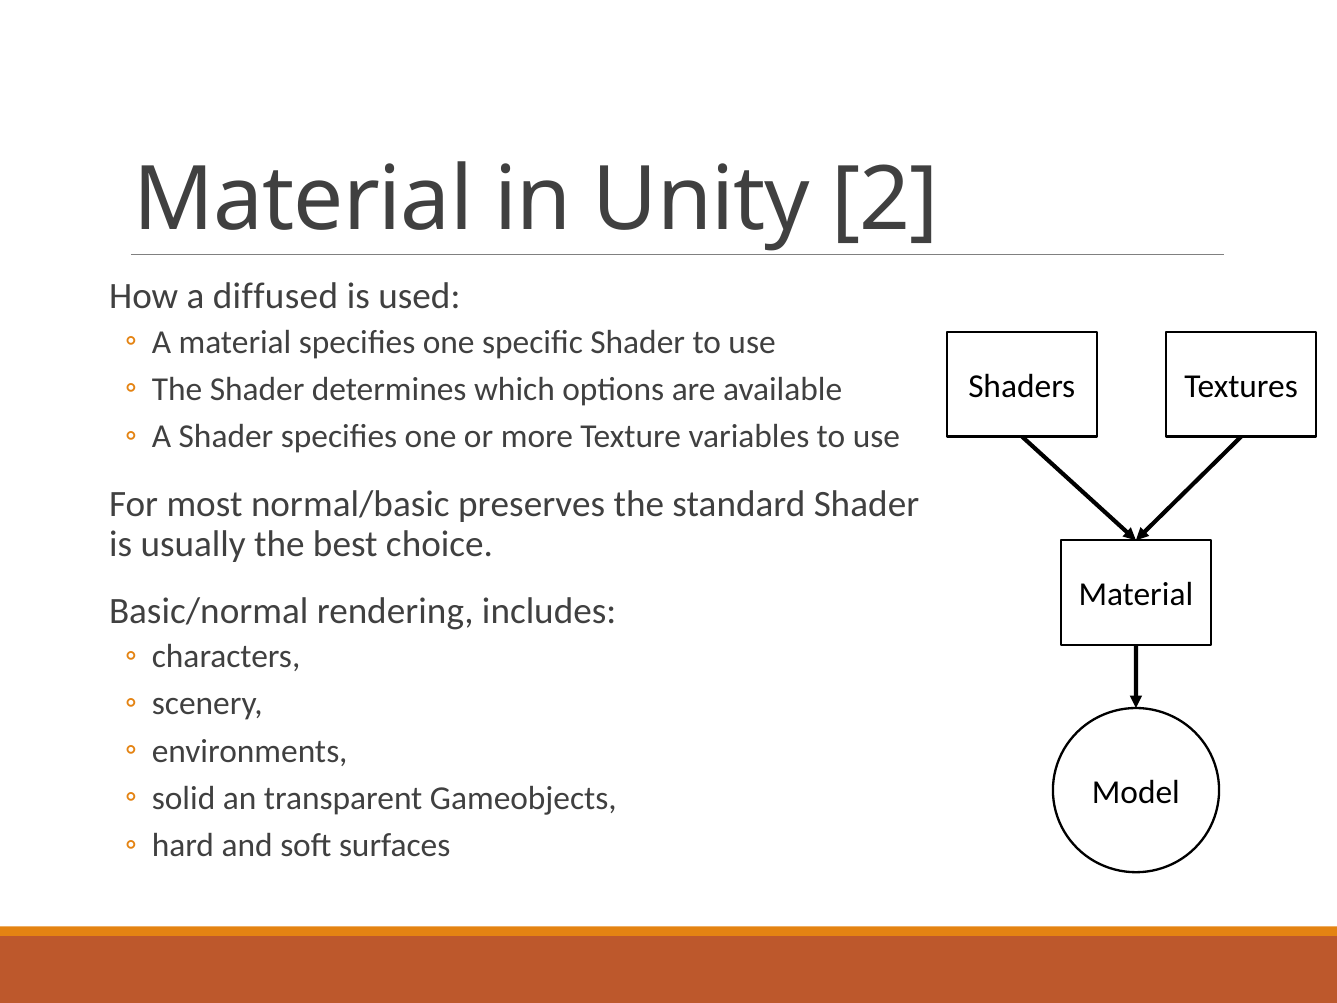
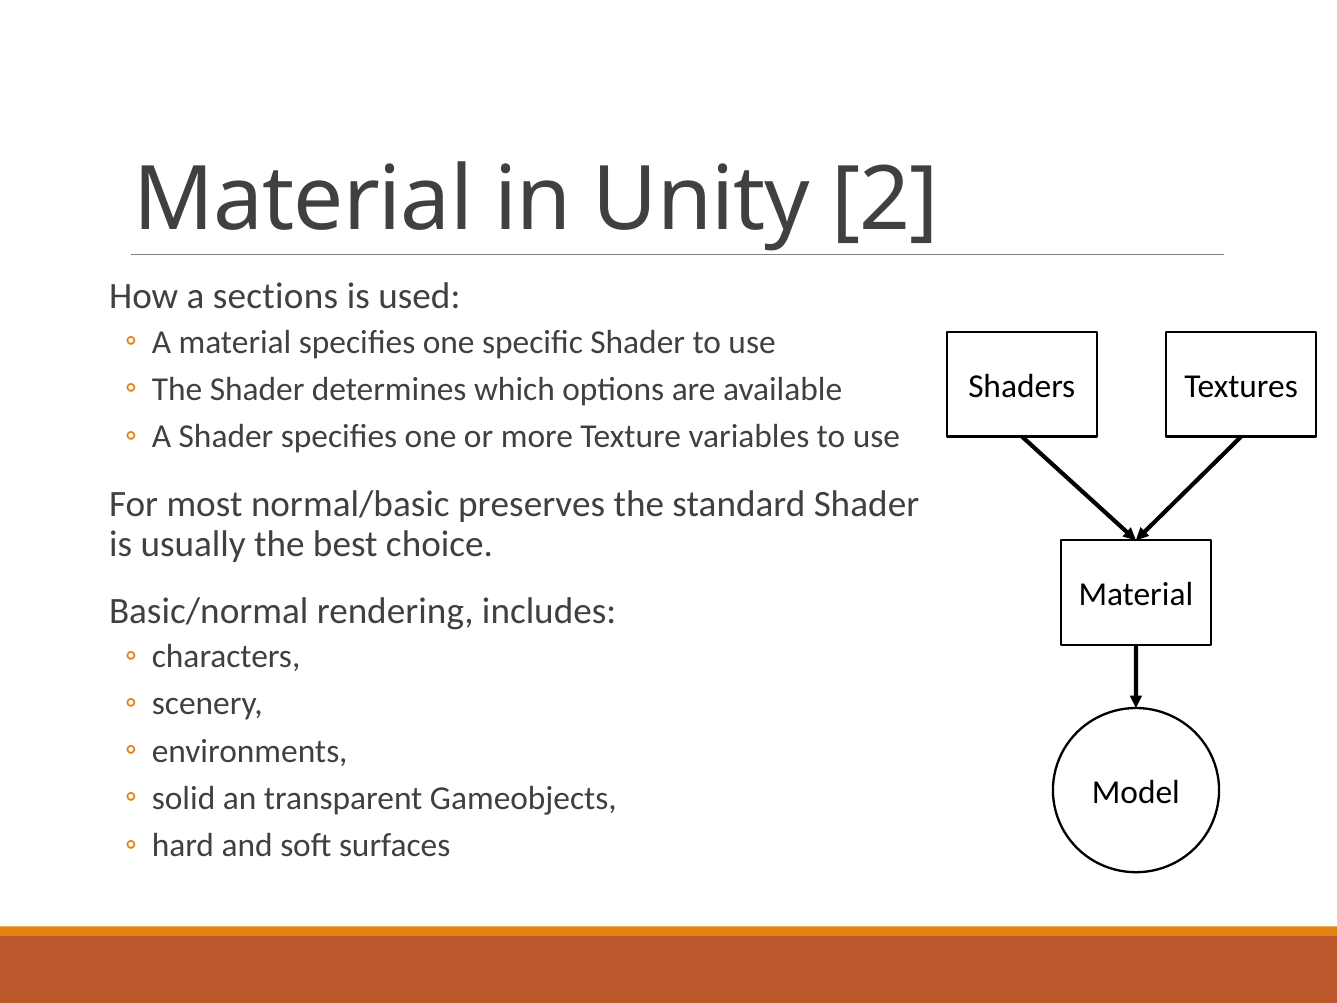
diffused: diffused -> sections (275, 296)
